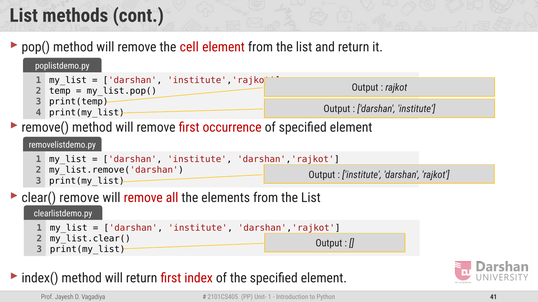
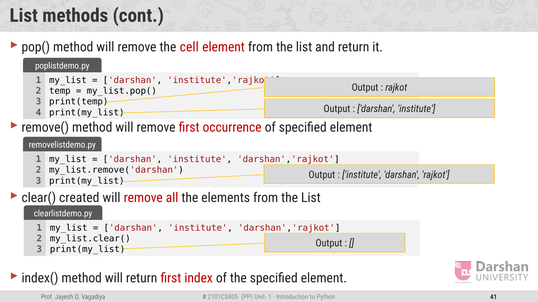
clear( remove: remove -> created (79, 198)
